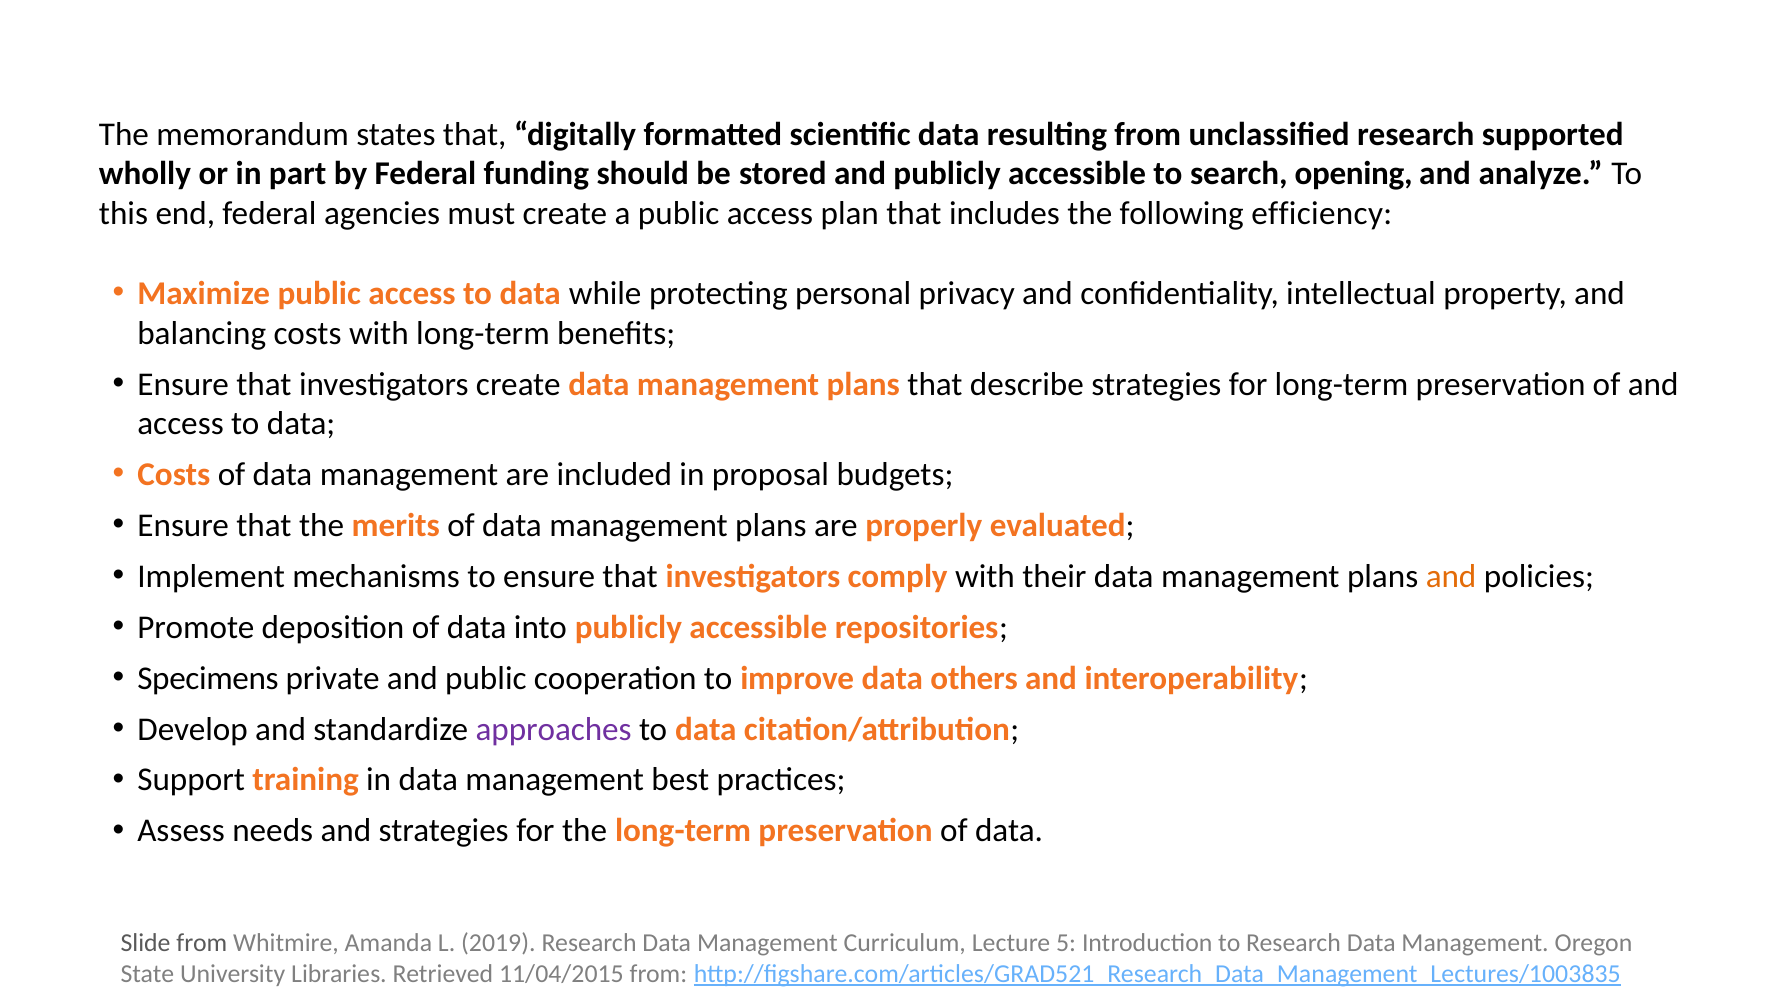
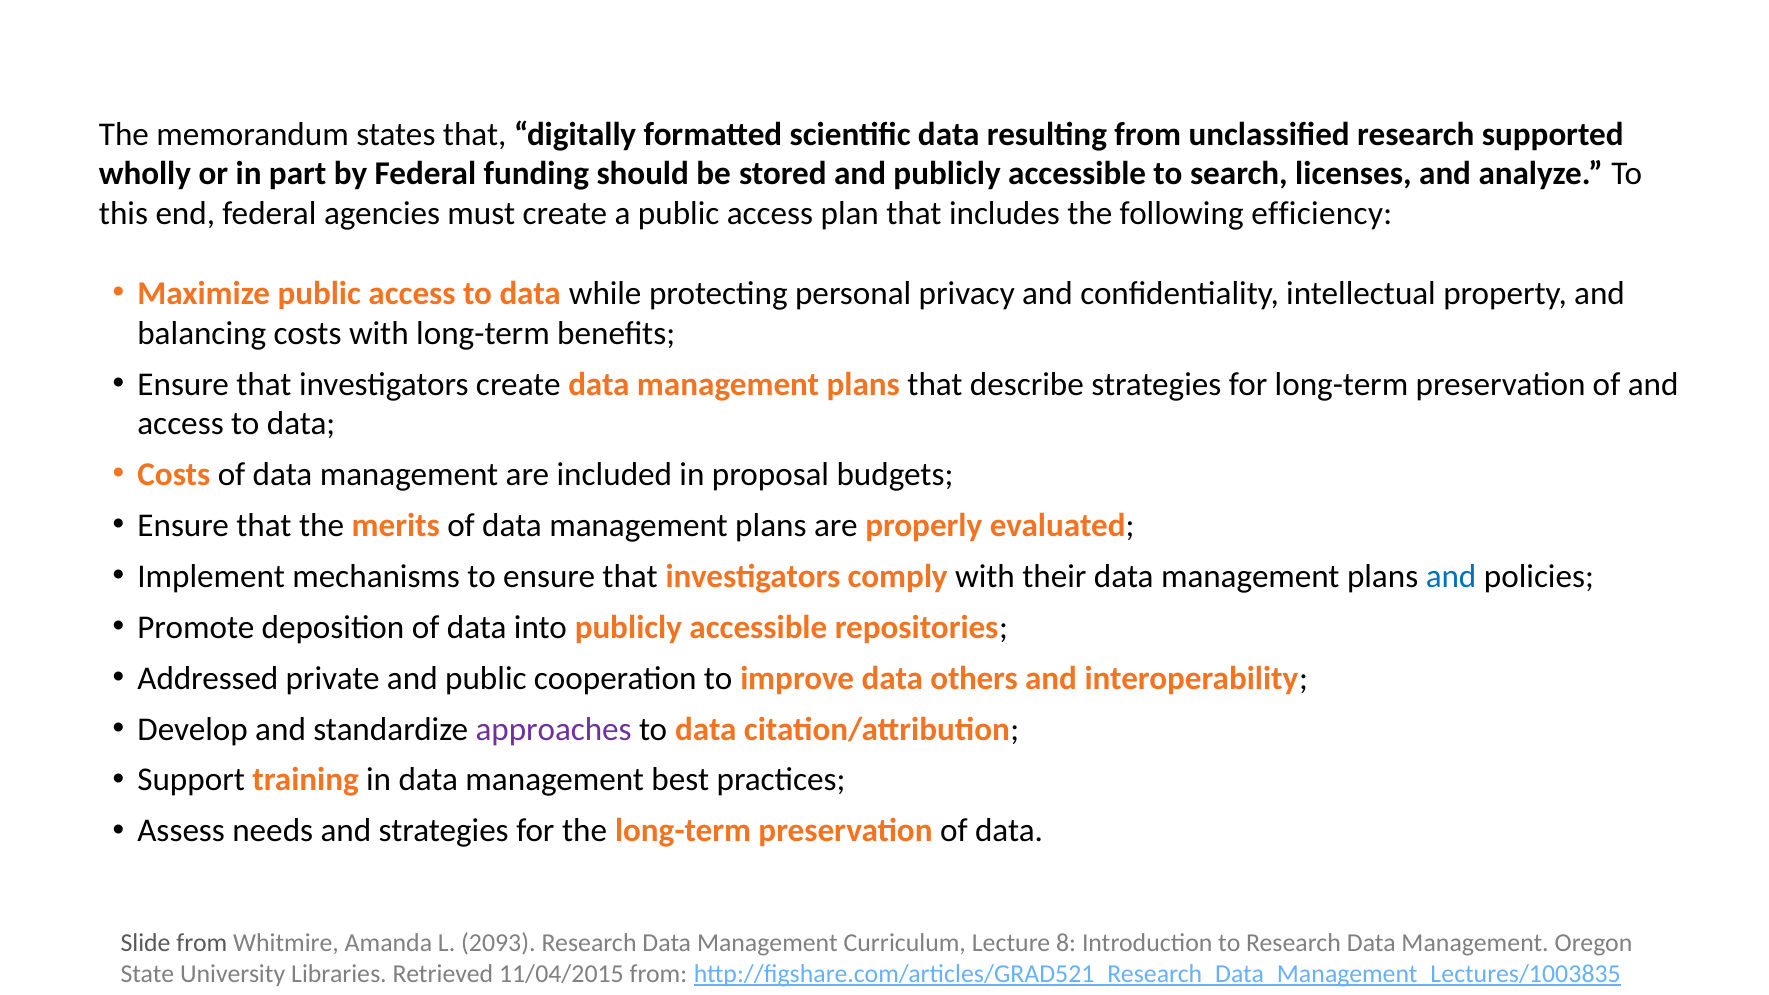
opening: opening -> licenses (1353, 174)
and colour: orange -> blue (1451, 577)
Specimens: Specimens -> Addressed (208, 678)
2019: 2019 -> 2093 (498, 943)
5: 5 -> 8 (1066, 943)
